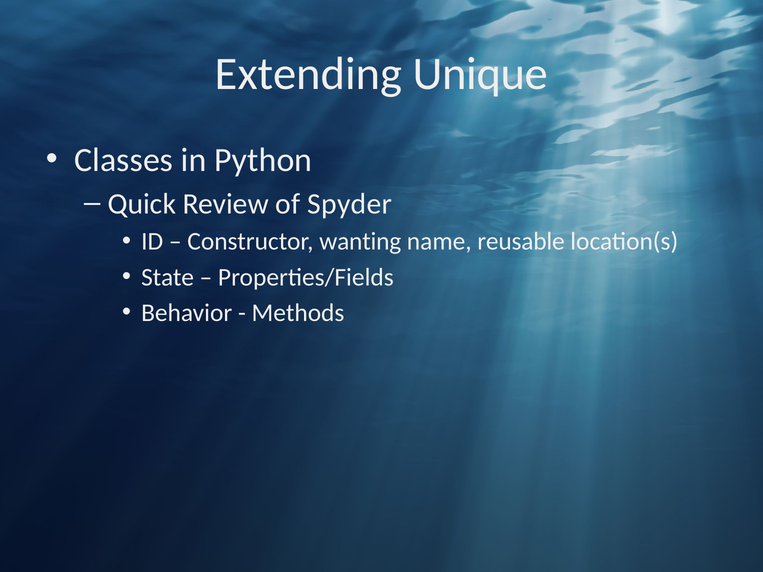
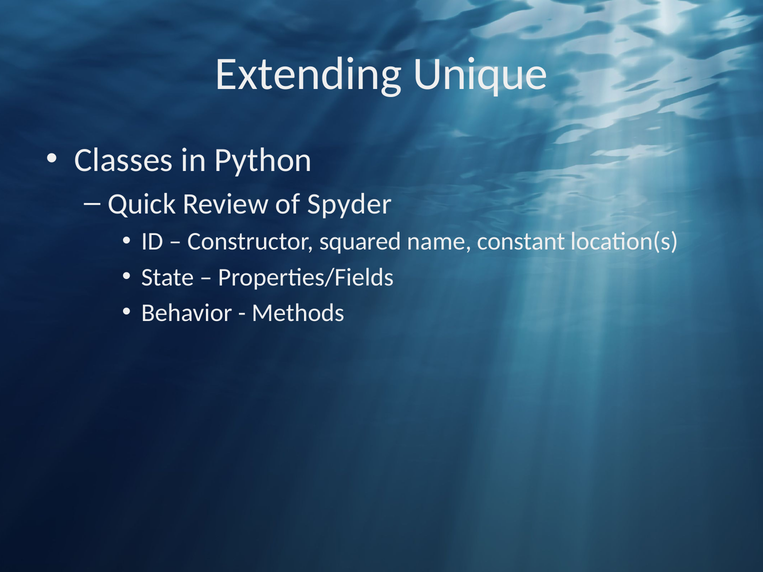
wanting: wanting -> squared (360, 242)
reusable: reusable -> constant (521, 242)
